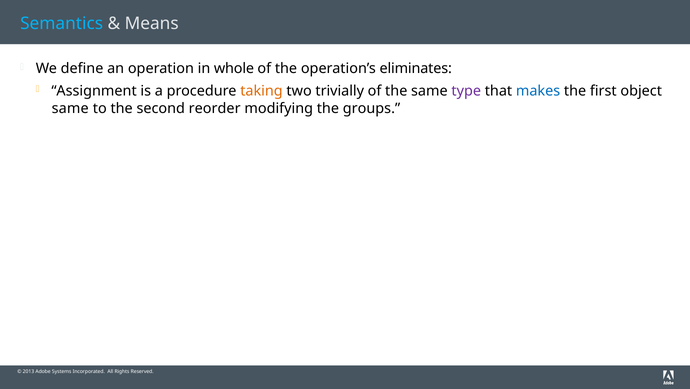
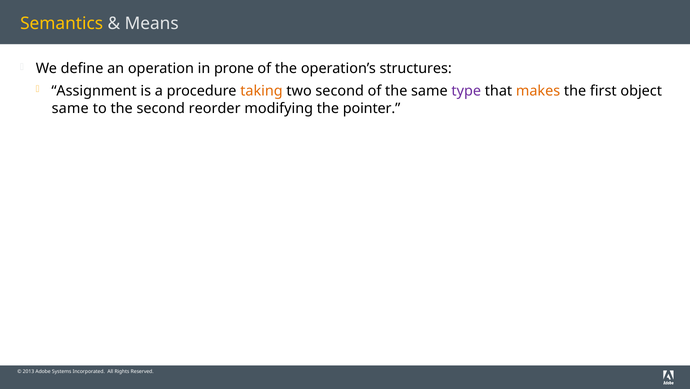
Semantics colour: light blue -> yellow (62, 23)
whole: whole -> prone (234, 69)
eliminates: eliminates -> structures (416, 69)
two trivially: trivially -> second (340, 91)
makes colour: blue -> orange (538, 91)
groups: groups -> pointer (372, 108)
